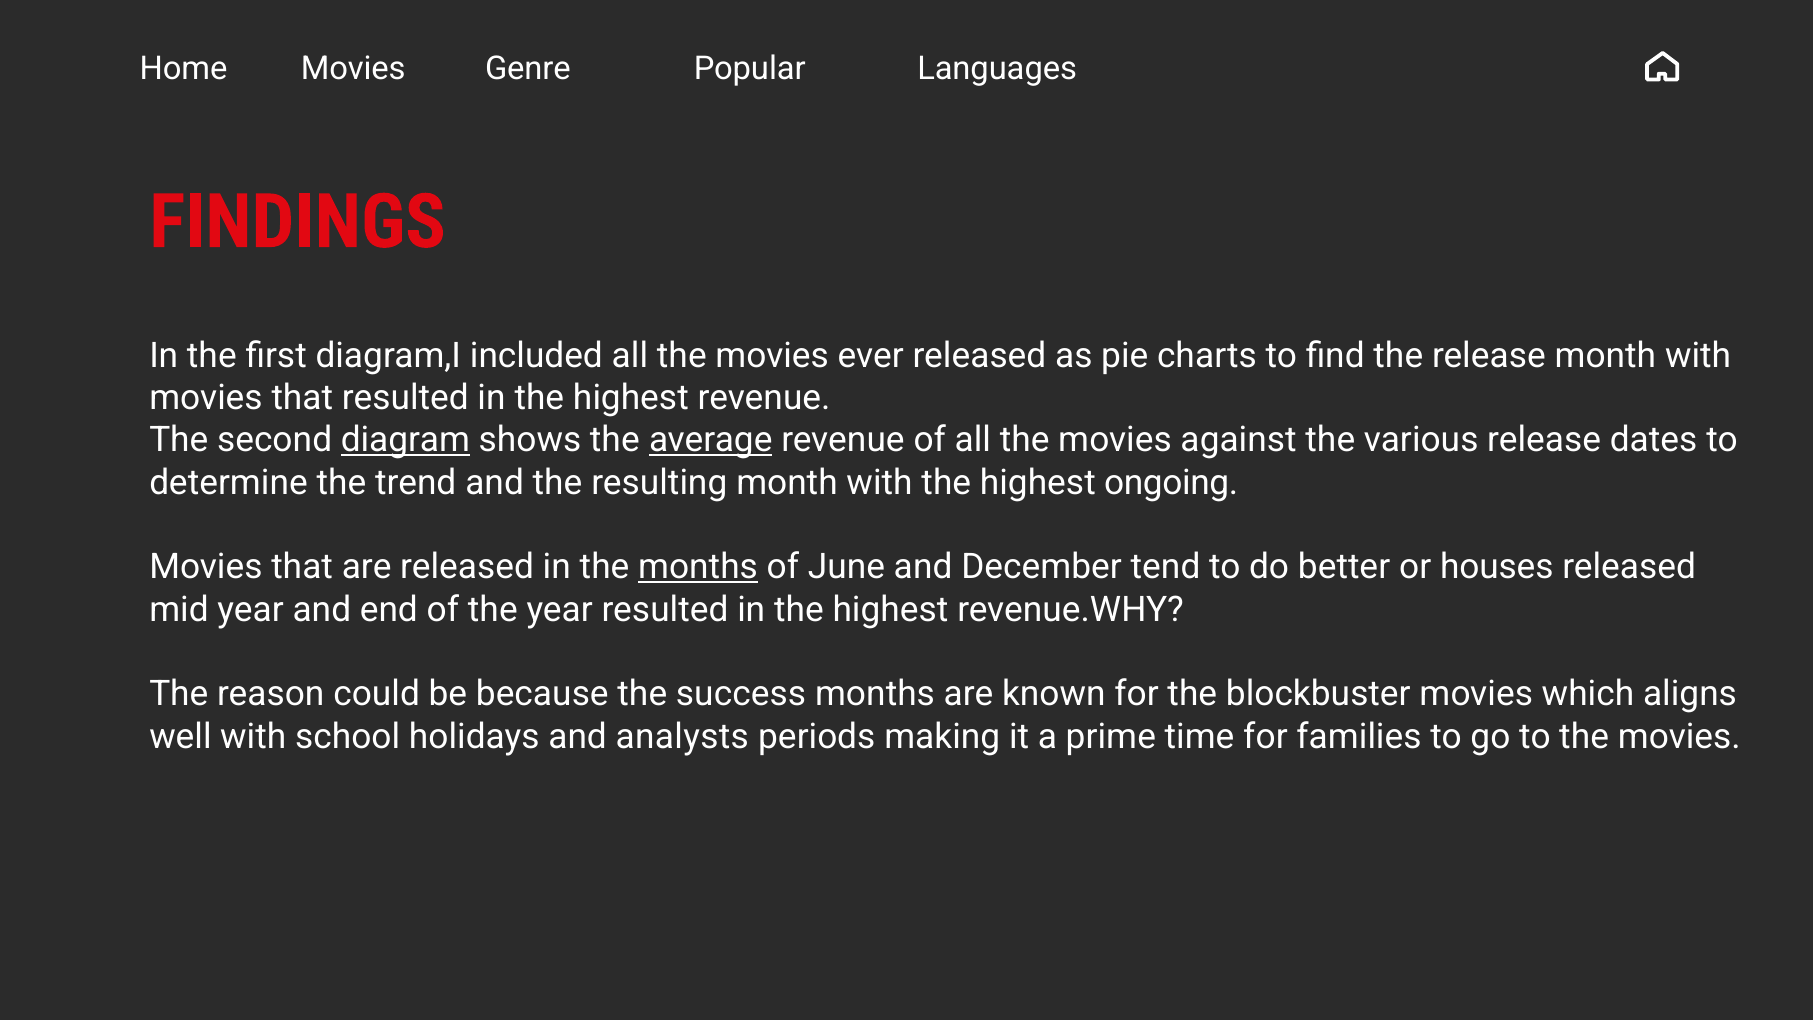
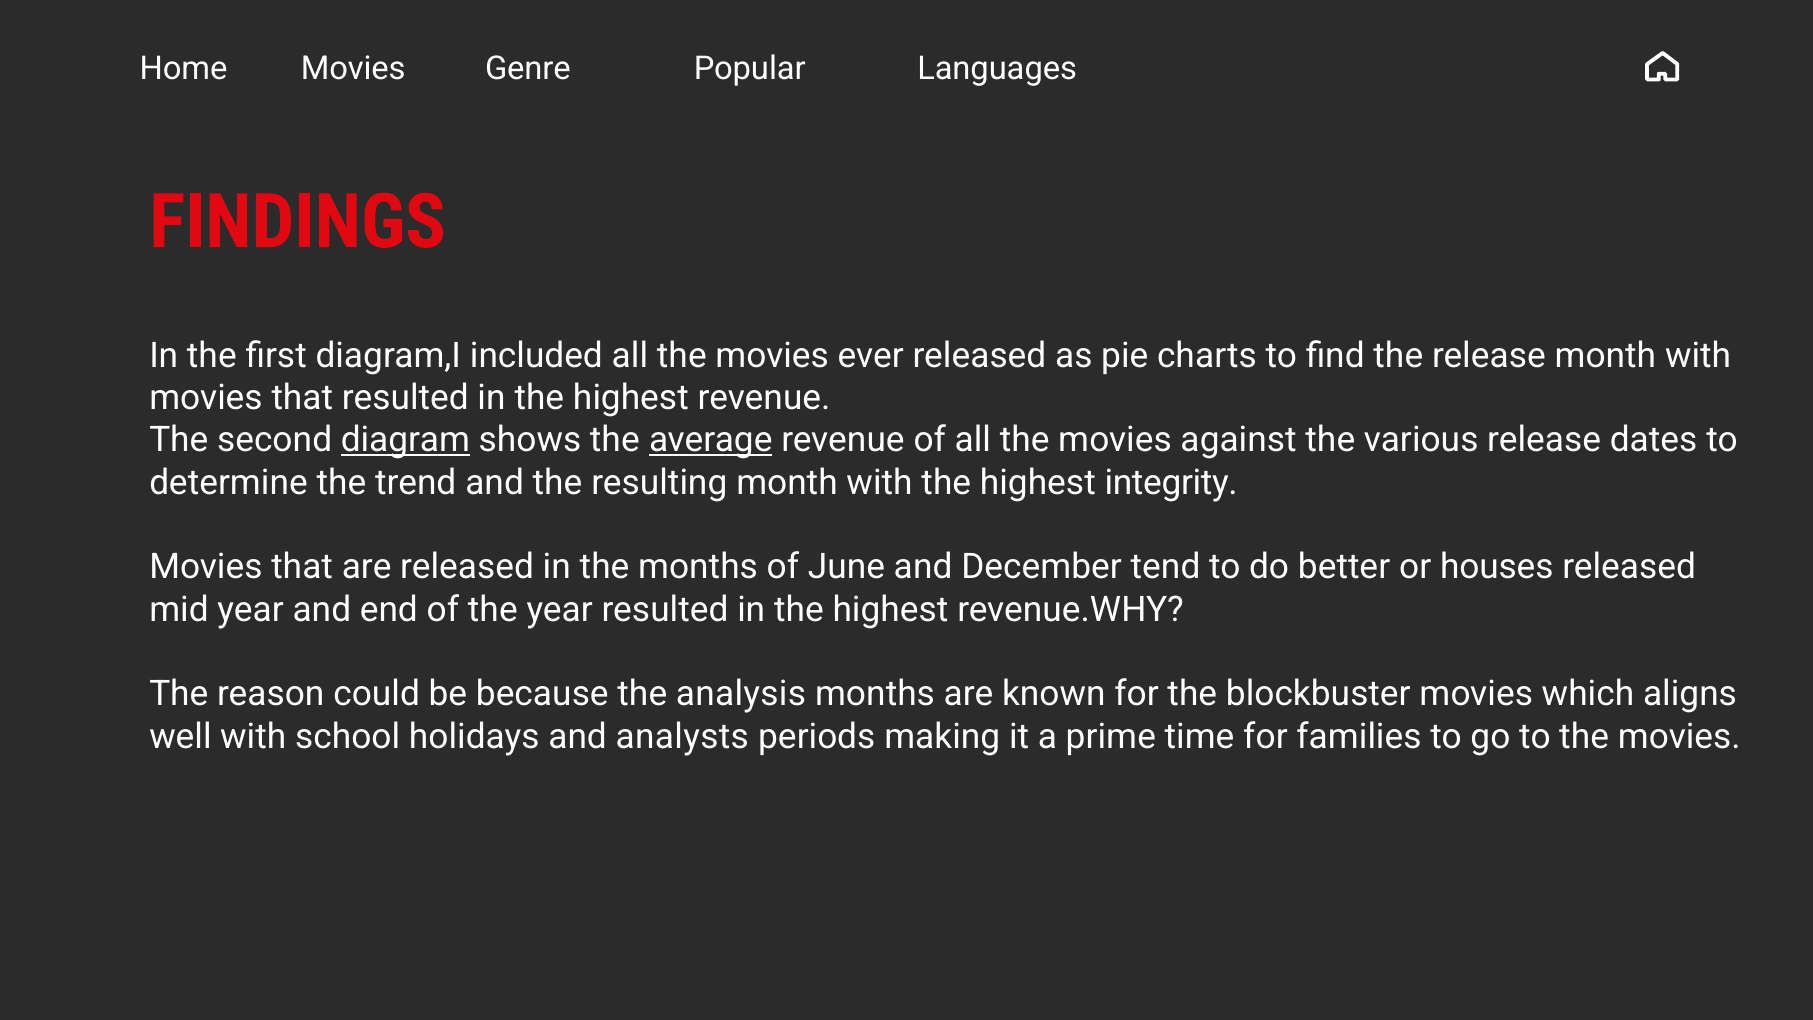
ongoing: ongoing -> integrity (1171, 482)
months underline: present -> none (698, 567)
success: success -> analysis (741, 694)
